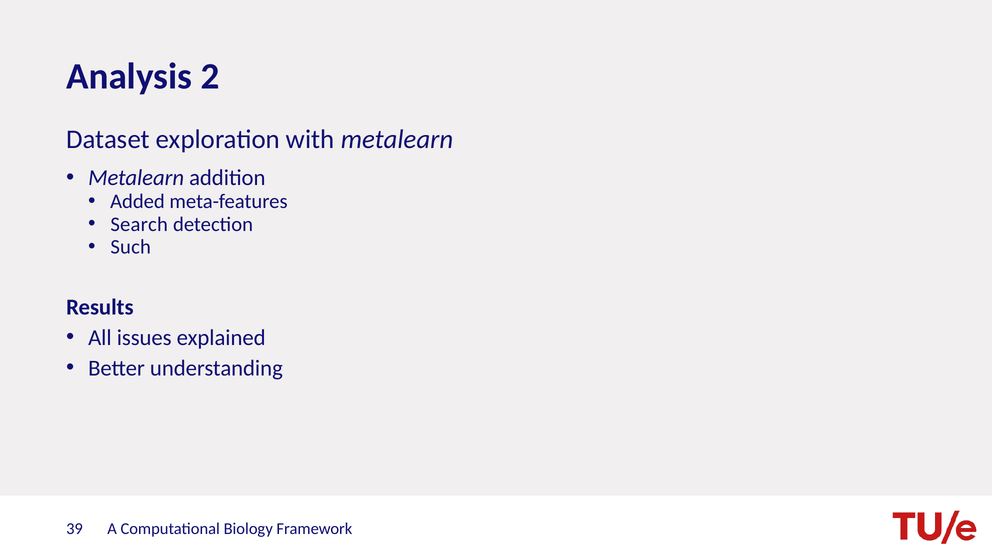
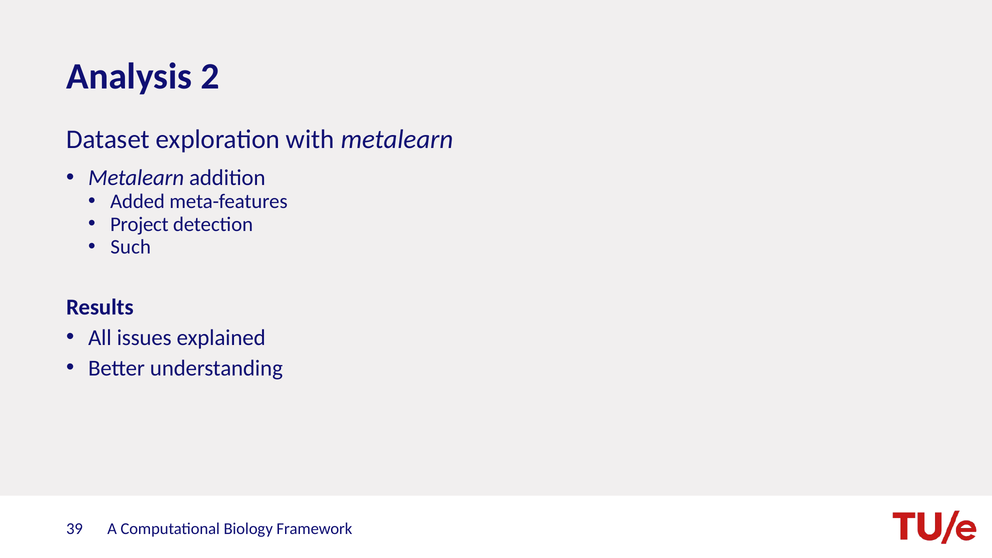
Search: Search -> Project (139, 224)
